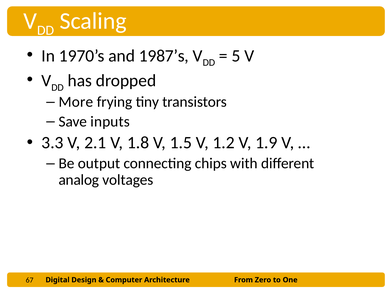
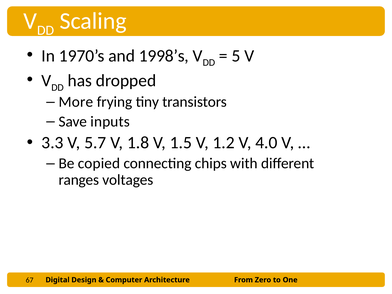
1987’s: 1987’s -> 1998’s (164, 56)
2.1: 2.1 -> 5.7 (95, 143)
1.9: 1.9 -> 4.0 (266, 143)
output: output -> copied (99, 163)
analog: analog -> ranges (79, 180)
